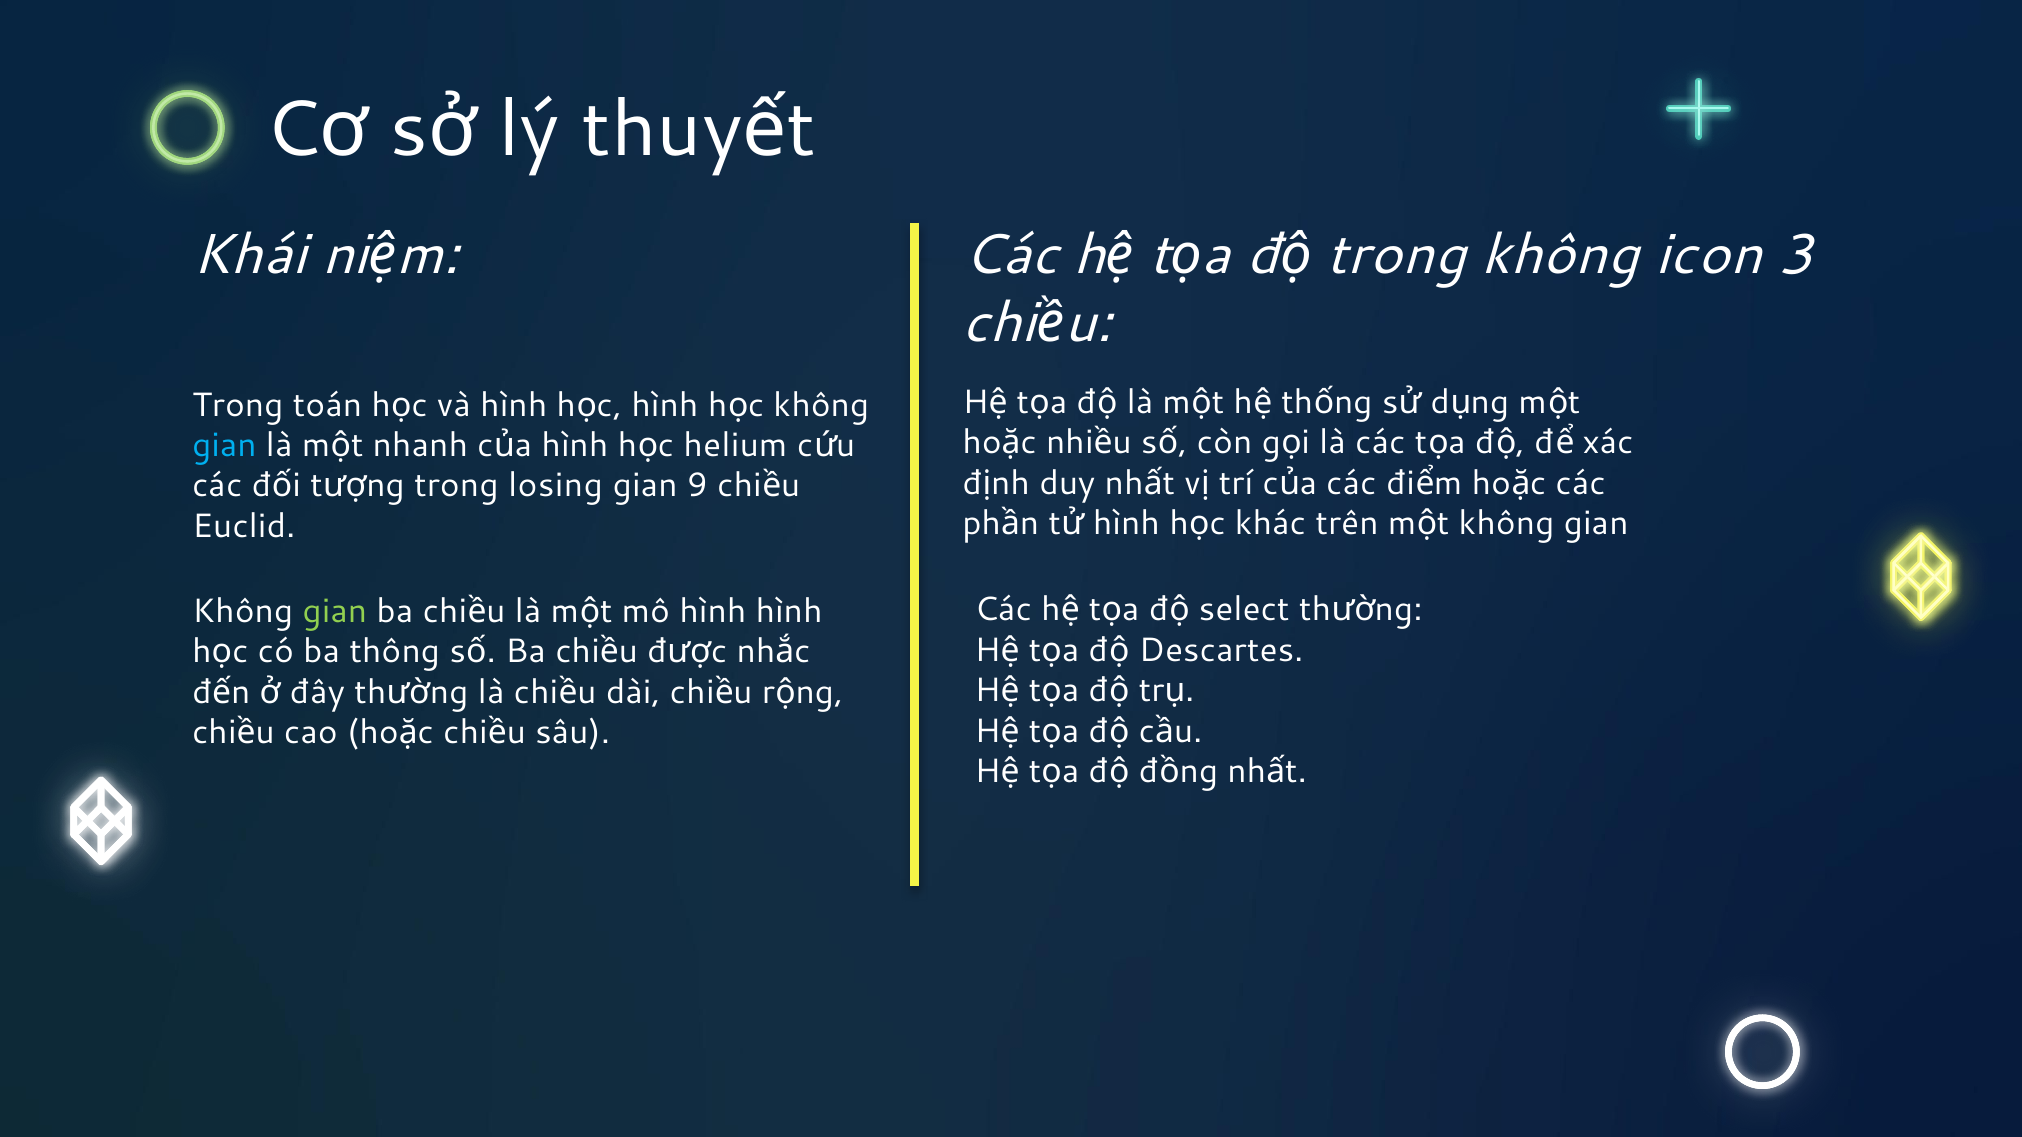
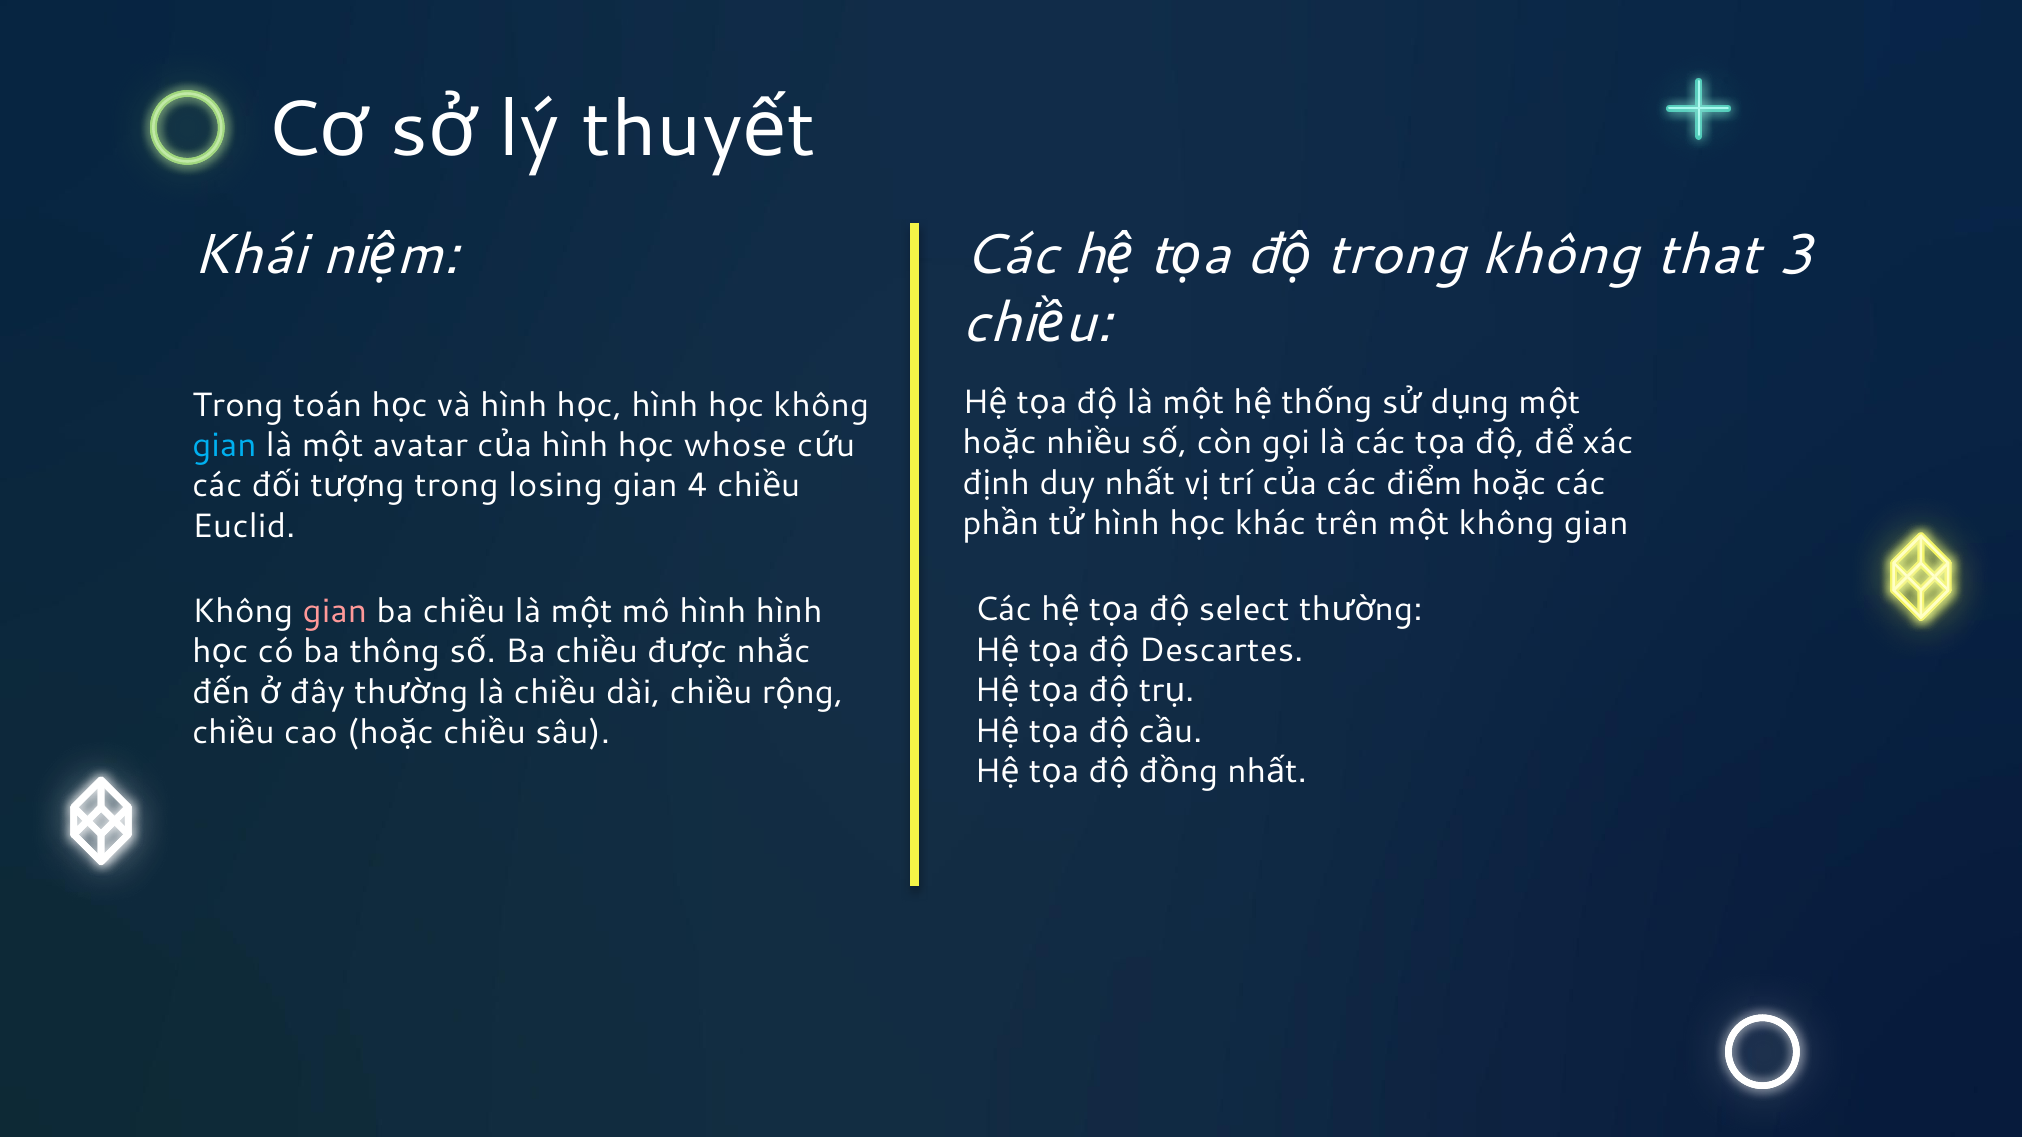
icon: icon -> that (1708, 255)
nhanh: nhanh -> avatar (420, 446)
helium: helium -> whose (735, 446)
9: 9 -> 4 (697, 486)
gian colour: light green -> pink (335, 611)
